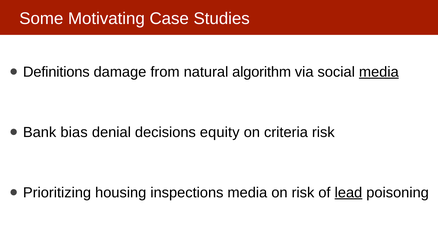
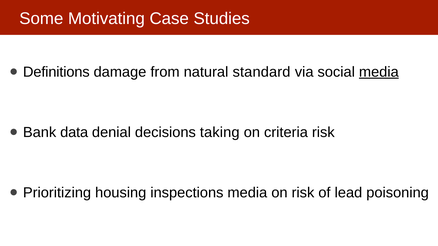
algorithm: algorithm -> standard (262, 72)
bias: bias -> data (74, 132)
equity: equity -> taking (220, 132)
lead underline: present -> none (348, 193)
